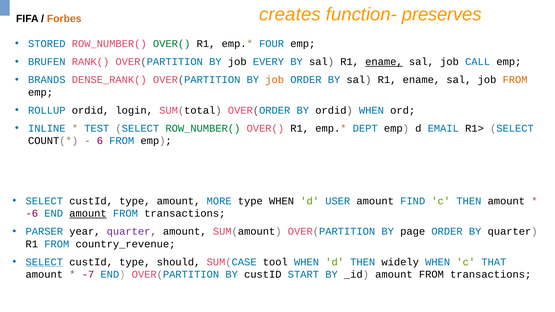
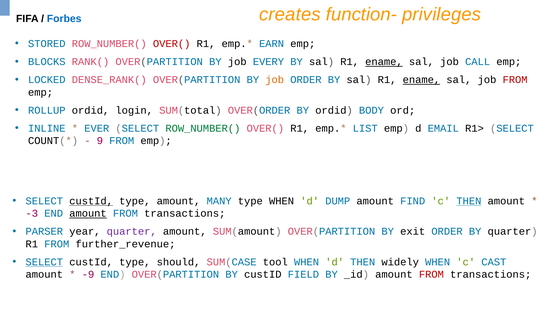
preserves: preserves -> privileges (442, 14)
Forbes colour: orange -> blue (64, 19)
OVER( colour: green -> red (172, 44)
FOUR: FOUR -> EARN (272, 44)
BRUFEN: BRUFEN -> BLOCKS (47, 62)
BRANDS: BRANDS -> LOCKED (47, 80)
ename underline: none -> present (421, 80)
FROM colour: orange -> red (515, 80)
ordid WHEN: WHEN -> BODY (371, 110)
TEST: TEST -> EVER (97, 128)
DEPT: DEPT -> LIST (365, 128)
6: 6 -> 9 (100, 141)
custId underline: none -> present (91, 201)
MORE: MORE -> MANY (219, 201)
USER: USER -> DUMP (338, 201)
THEN underline: none -> present (469, 201)
-6: -6 -> -3 (32, 214)
page: page -> exit (413, 232)
country_revenue: country_revenue -> further_revenue (125, 244)
THAT: THAT -> CAST (494, 262)
-7: -7 -> -9 (88, 275)
START: START -> FIELD (303, 275)
FROM colour: black -> red (431, 275)
